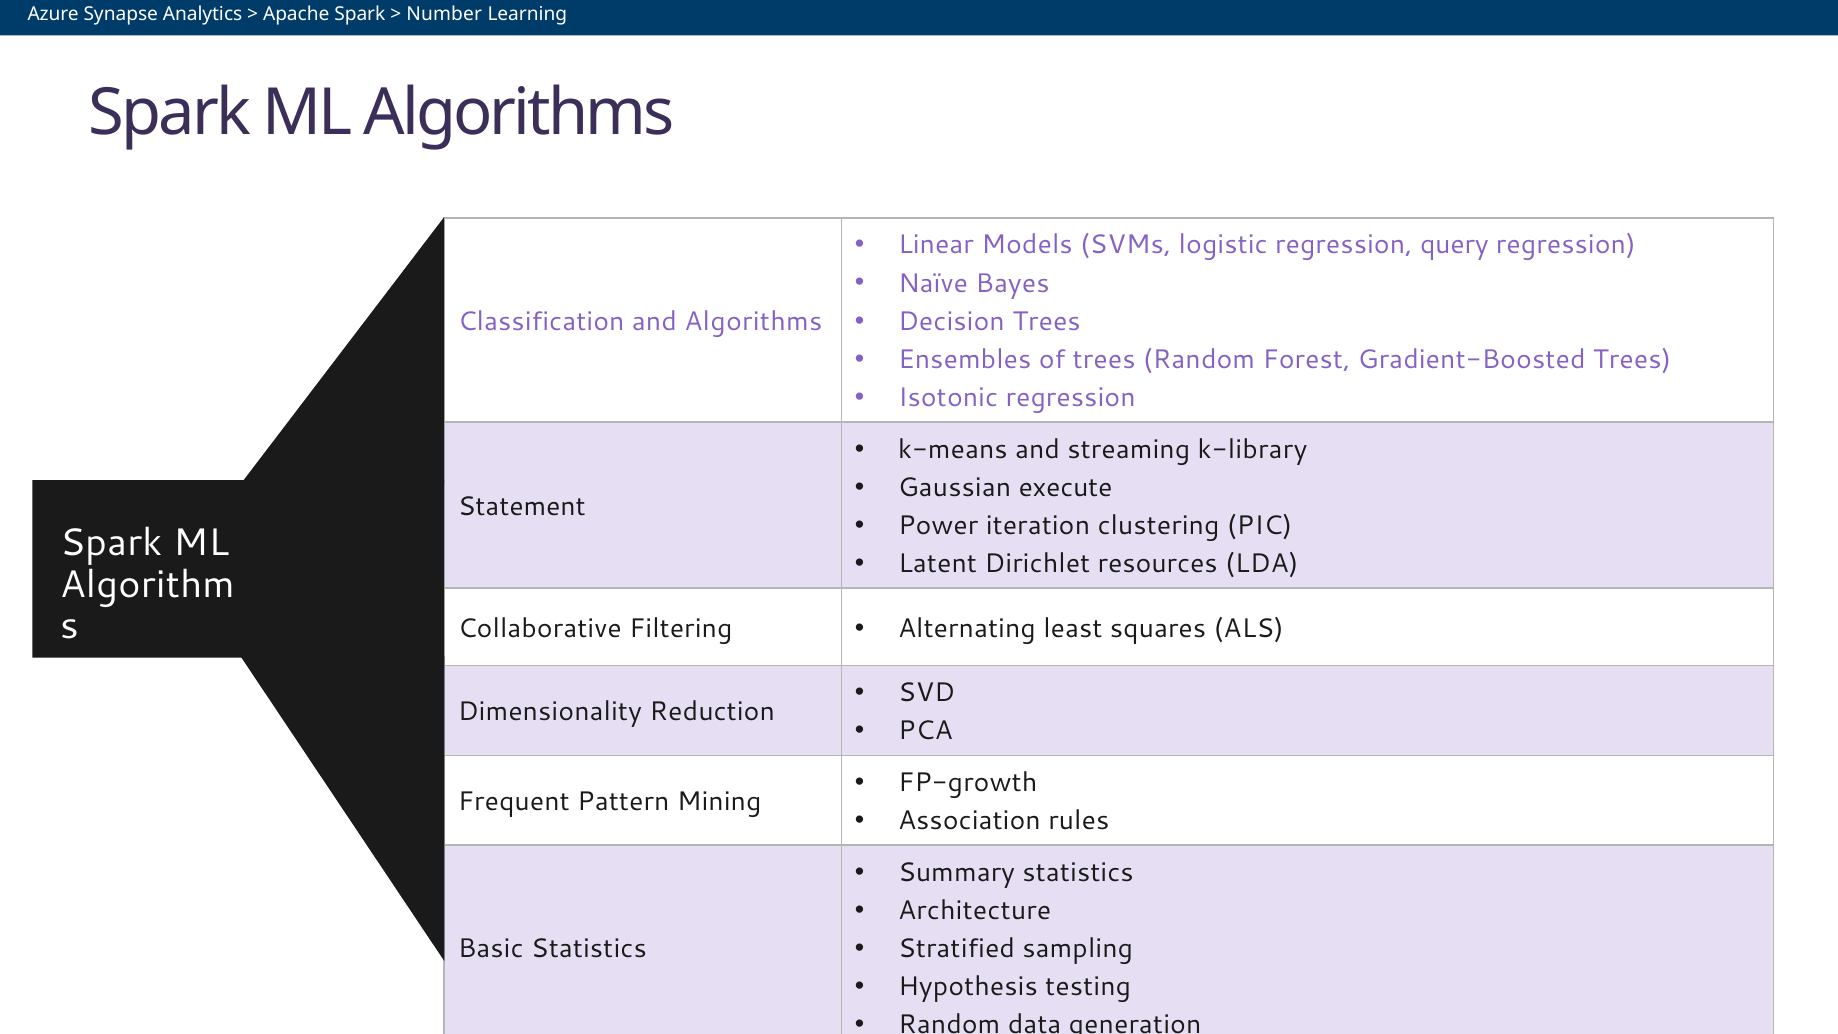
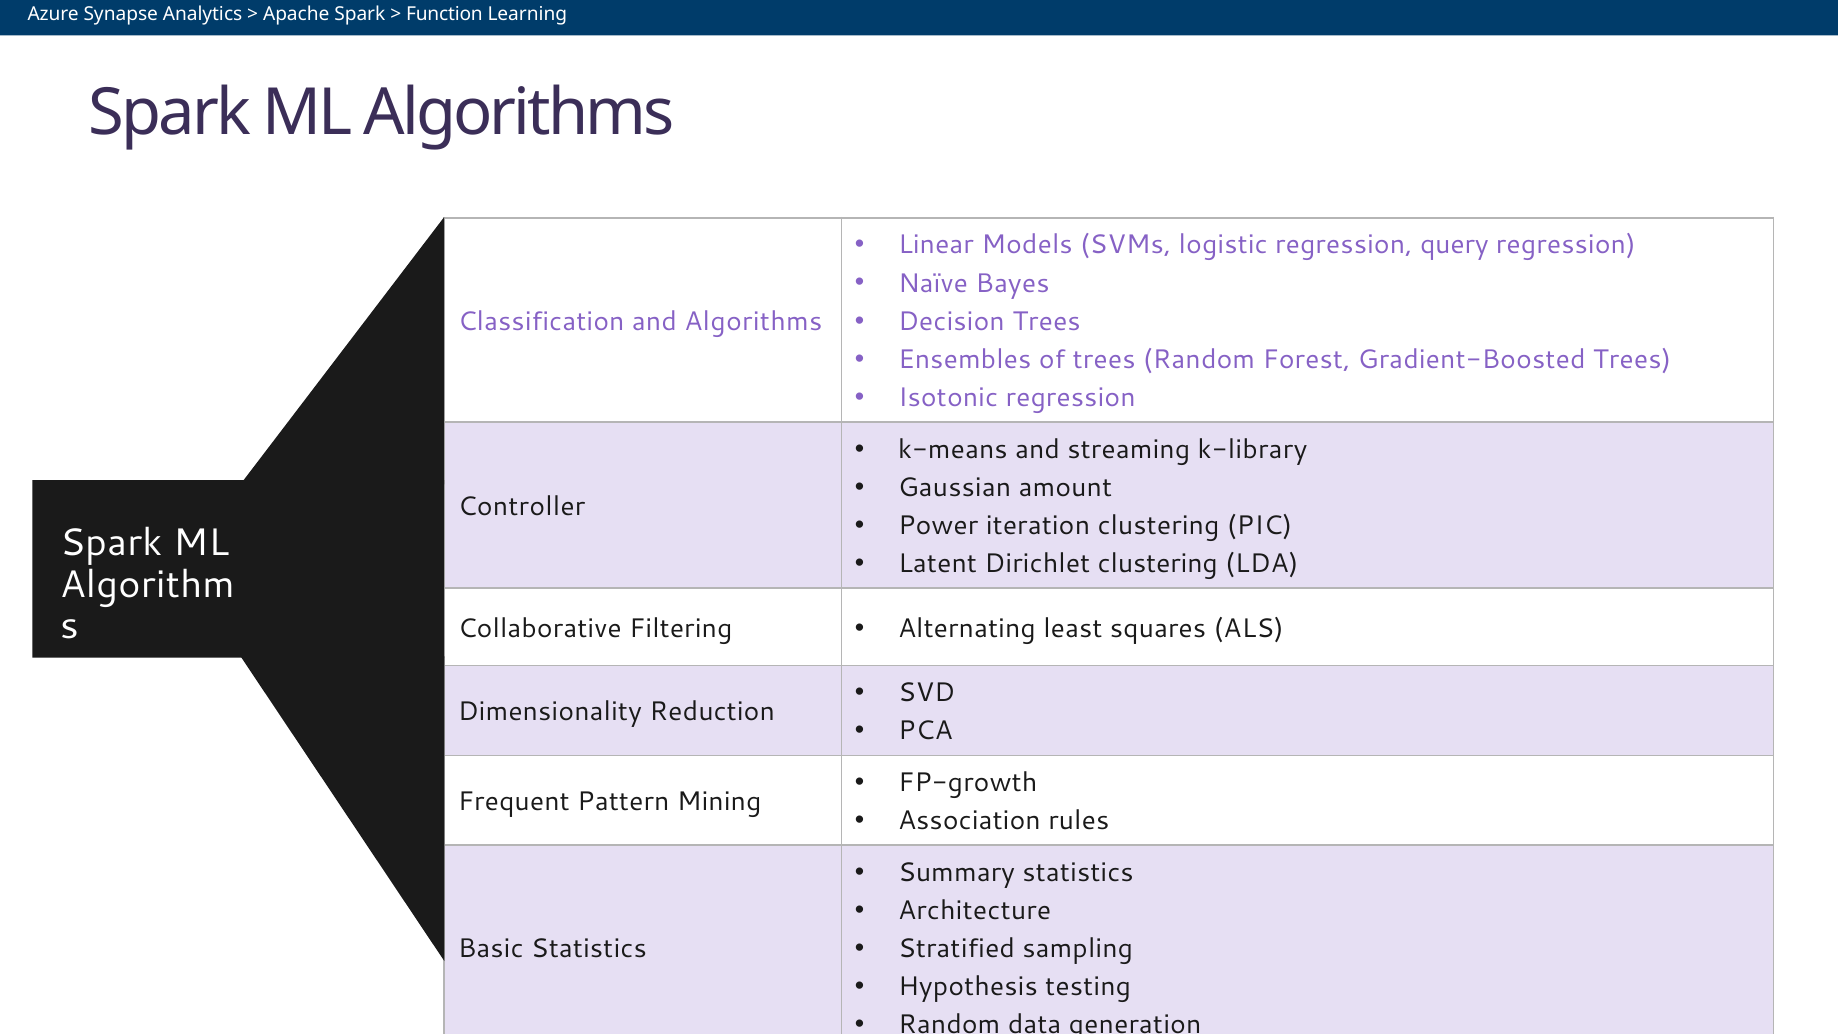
Number: Number -> Function (444, 14)
execute: execute -> amount (1065, 487)
Statement: Statement -> Controller (522, 507)
Dirichlet resources: resources -> clustering (1158, 564)
